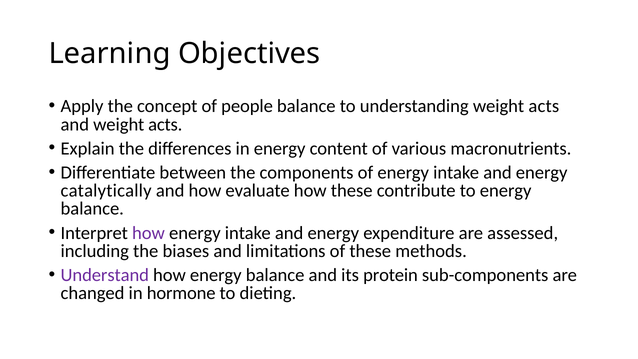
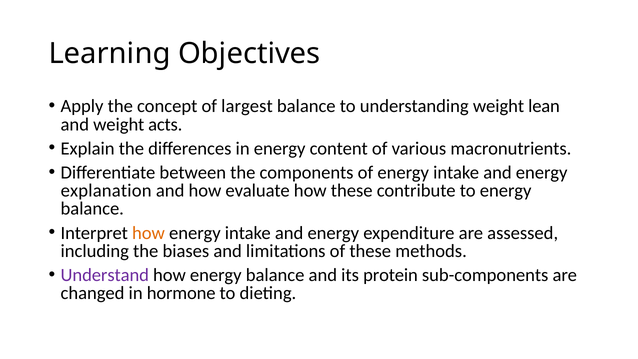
people: people -> largest (247, 106)
understanding weight acts: acts -> lean (544, 106)
catalytically: catalytically -> explanation (106, 191)
how colour: purple -> orange (149, 233)
